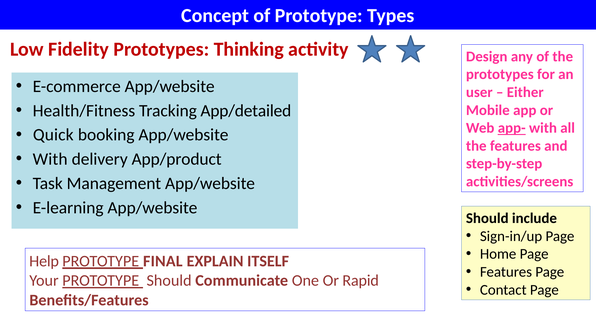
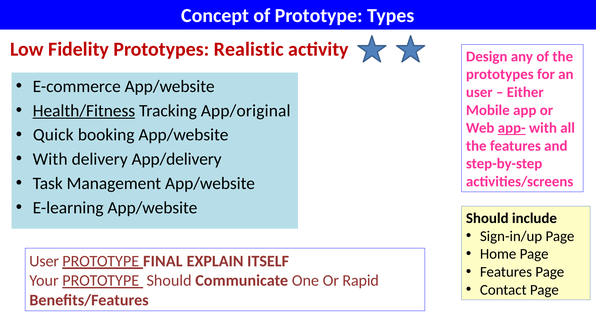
Thinking: Thinking -> Realistic (249, 49)
Health/Fitness underline: none -> present (84, 111)
App/detailed: App/detailed -> App/original (246, 111)
App/product: App/product -> App/delivery (177, 159)
Help: Help -> User (44, 262)
